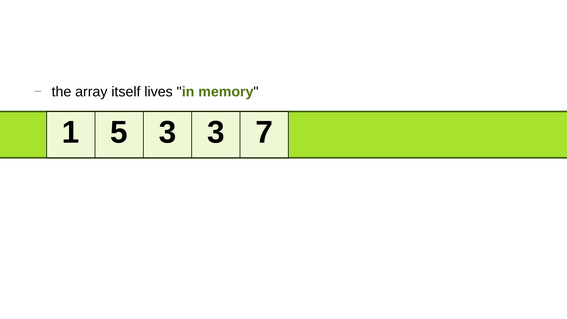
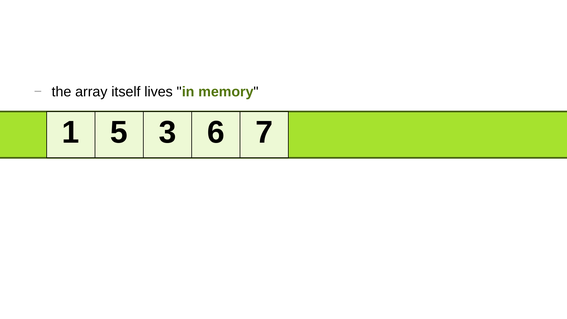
3 3: 3 -> 6 (216, 132)
